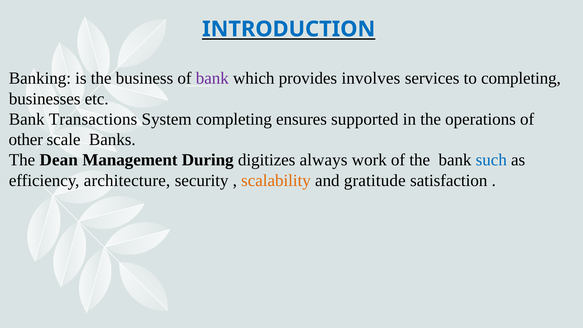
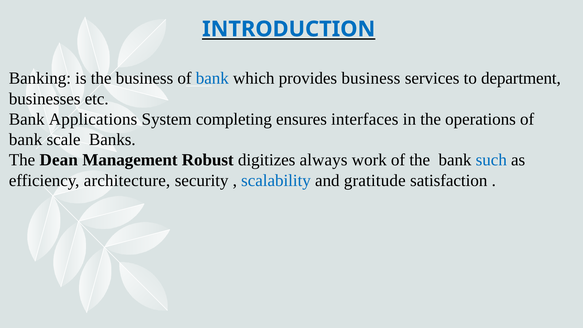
bank colour: purple -> blue (212, 78)
provides involves: involves -> business (371, 78)
to completing: completing -> department (521, 78)
Transactions: Transactions -> Applications (93, 119)
supported: supported -> interfaces (365, 119)
other: other -> bank (26, 140)
During: During -> Robust (208, 160)
scalability colour: orange -> blue (276, 180)
